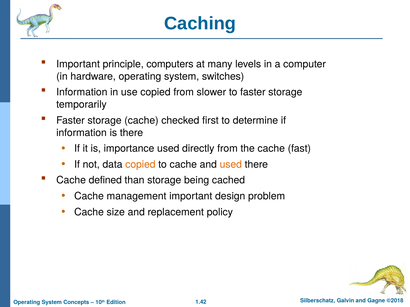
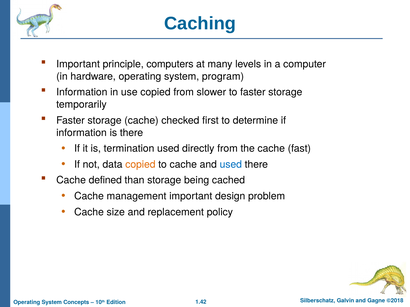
switches: switches -> program (223, 77)
importance: importance -> termination (129, 149)
used colour: orange -> blue (231, 165)
